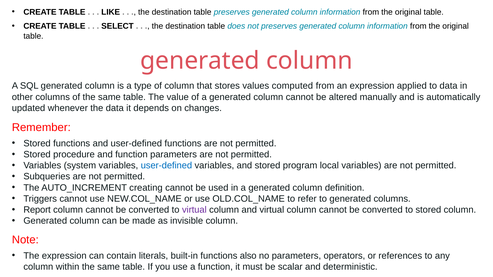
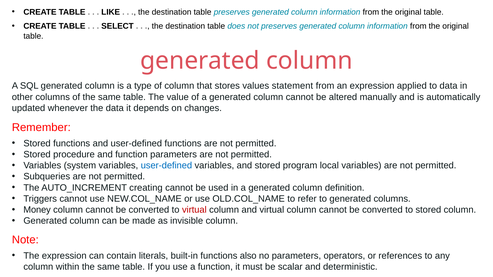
computed: computed -> statement (292, 86)
Report: Report -> Money (37, 210)
virtual colour: purple -> red (194, 210)
